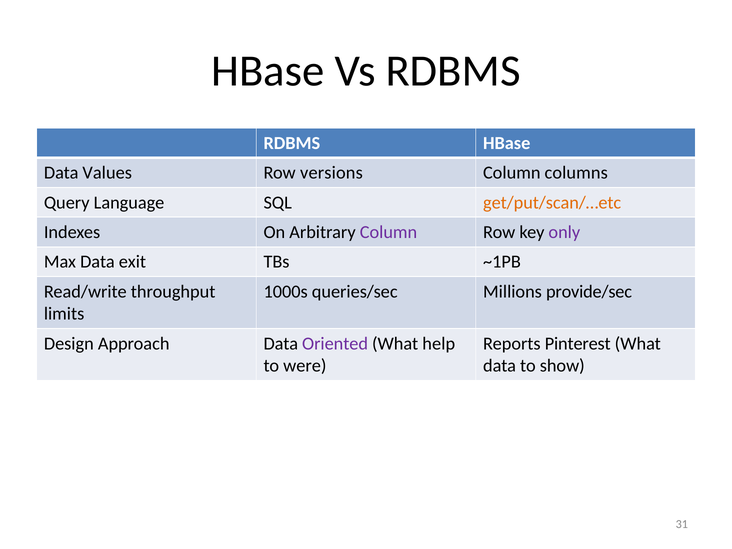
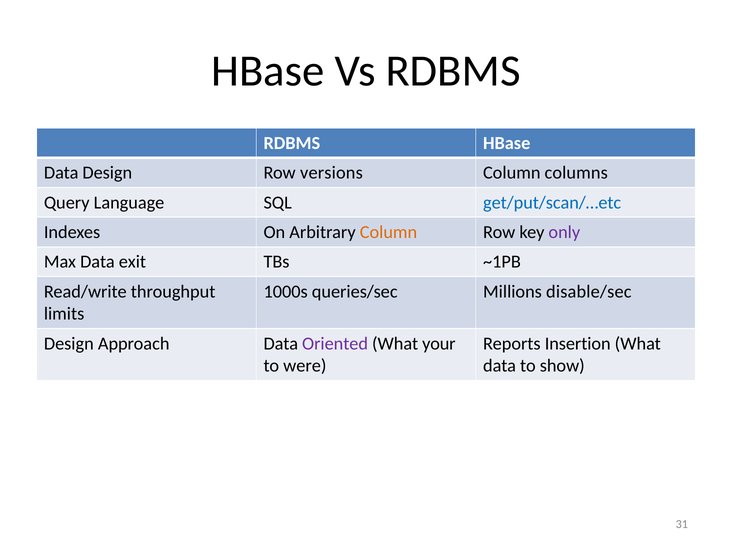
Data Values: Values -> Design (107, 173)
get/put/scan/…etc colour: orange -> blue (552, 203)
Column colour: purple -> orange (388, 232)
provide/sec: provide/sec -> disable/sec (589, 292)
help: help -> your (439, 344)
Pinterest: Pinterest -> Insertion (578, 344)
